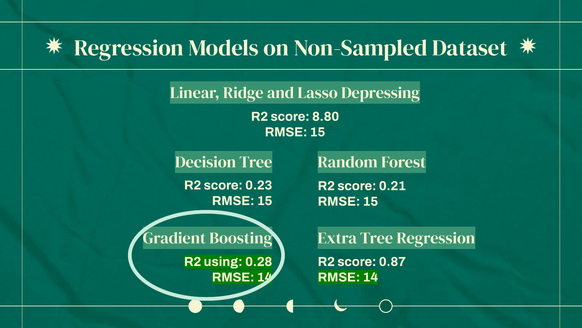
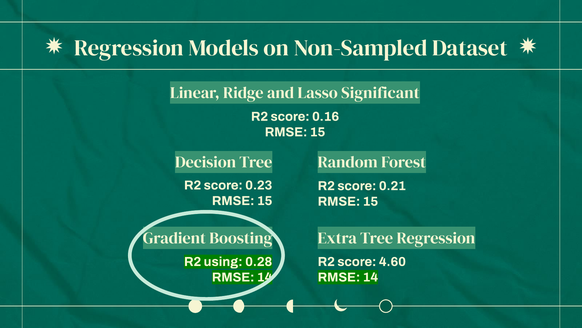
Depressing: Depressing -> Significant (380, 93)
8.80: 8.80 -> 0.16 (326, 116)
0.87: 0.87 -> 4.60 (392, 261)
